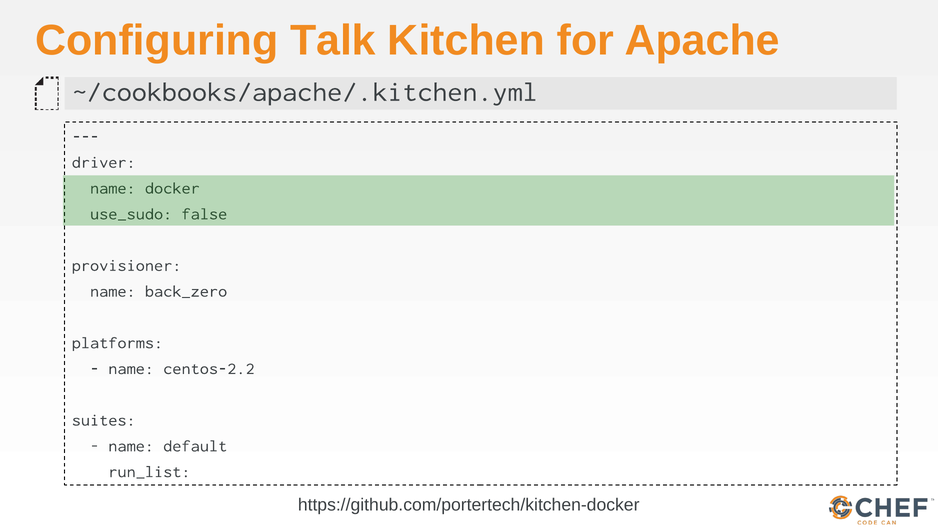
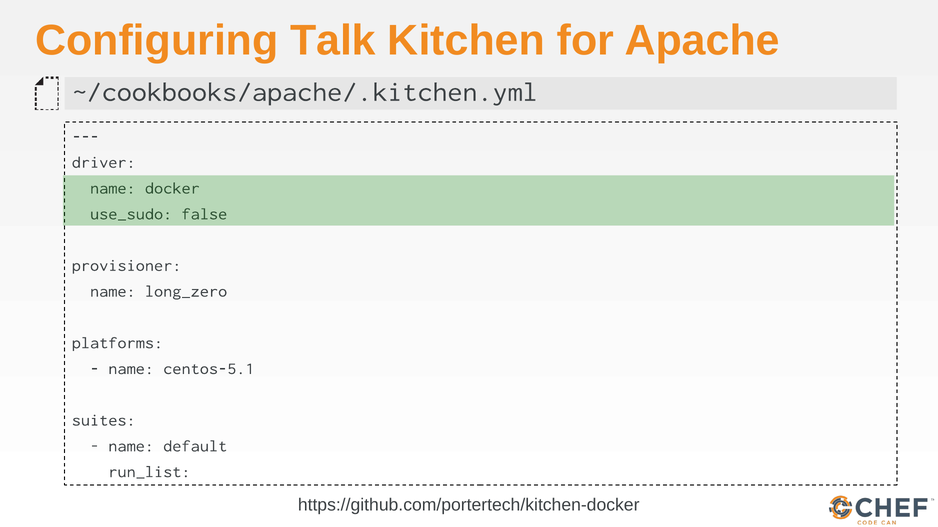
back_zero: back_zero -> long_zero (186, 292)
centos-2.2: centos-2.2 -> centos-5.1 (209, 369)
